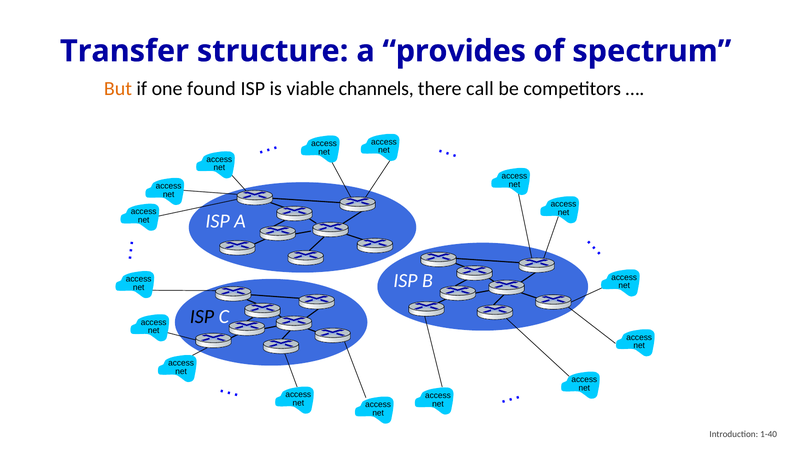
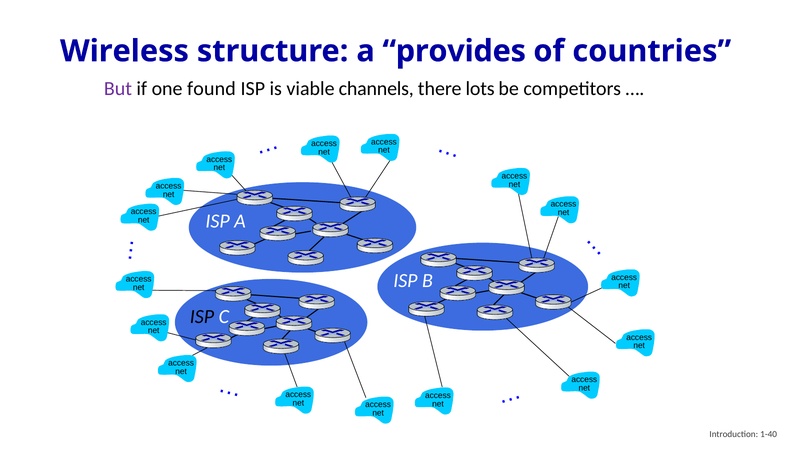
Transfer: Transfer -> Wireless (124, 51)
spectrum: spectrum -> countries (652, 51)
But colour: orange -> purple (118, 89)
call: call -> lots (480, 89)
